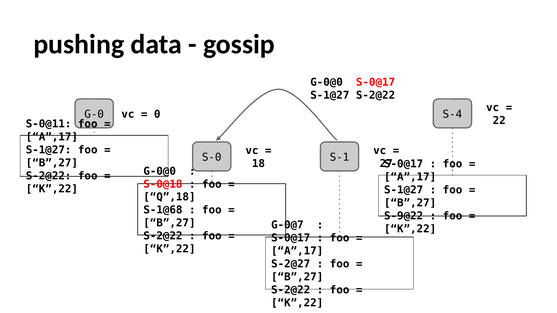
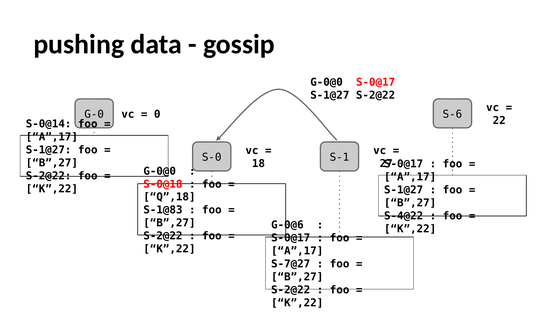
S-4: S-4 -> S-6 (452, 114)
S-0@11: S-0@11 -> S-0@14 (49, 124)
S-1@68: S-1@68 -> S-1@83 (163, 210)
S-9@22: S-9@22 -> S-4@22 (404, 216)
G-0@7: G-0@7 -> G-0@6 (287, 225)
S-2@27: S-2@27 -> S-7@27 (291, 264)
